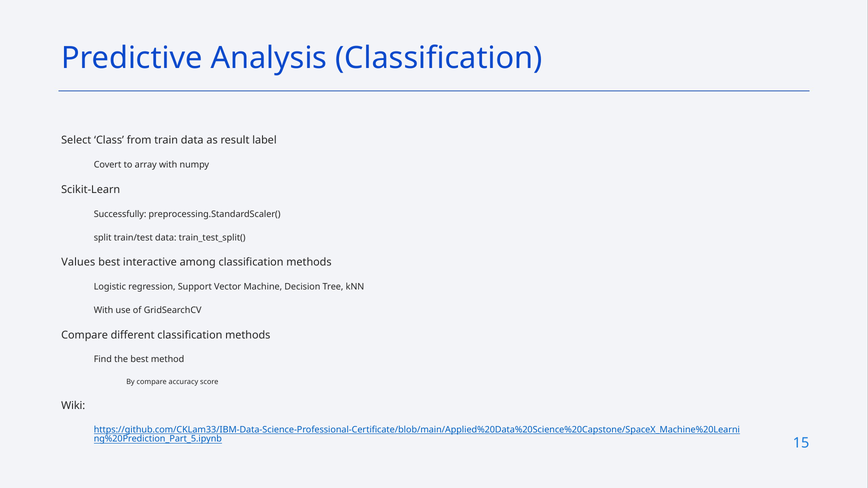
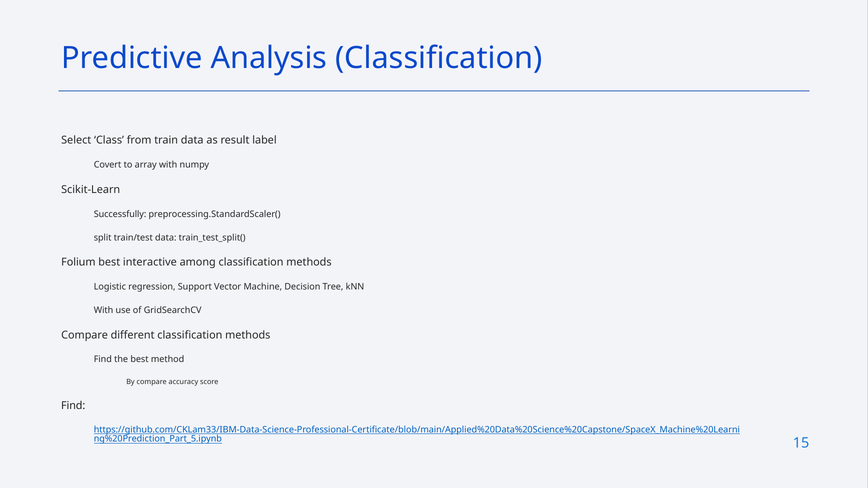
Values: Values -> Folium (78, 262)
Wiki: Wiki -> Find (73, 406)
